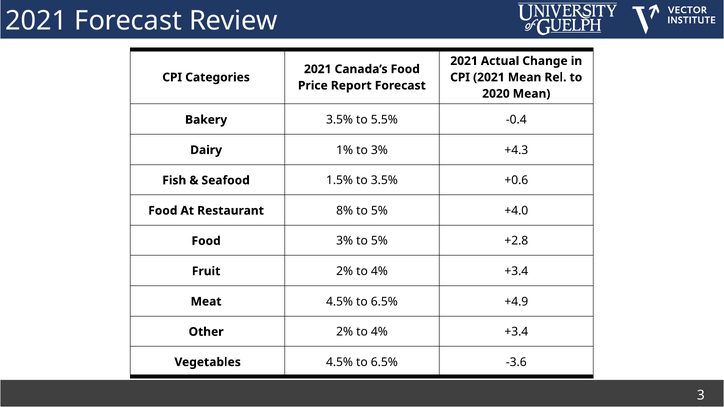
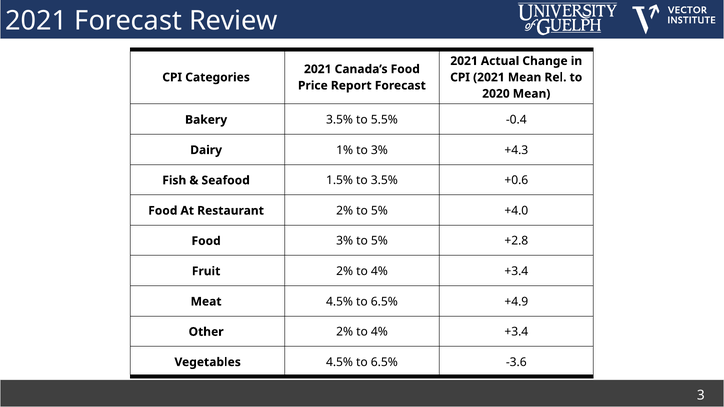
Restaurant 8%: 8% -> 2% (345, 211)
